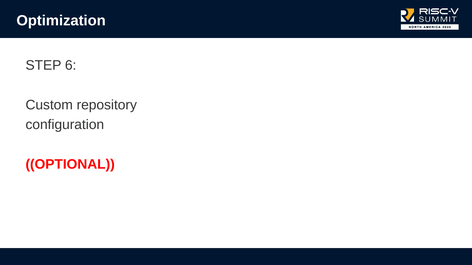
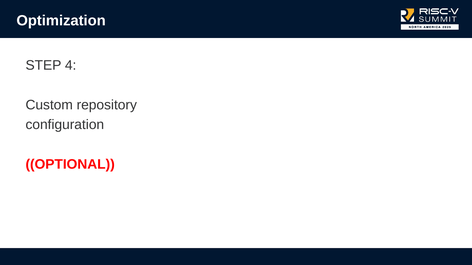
6: 6 -> 4 (71, 65)
